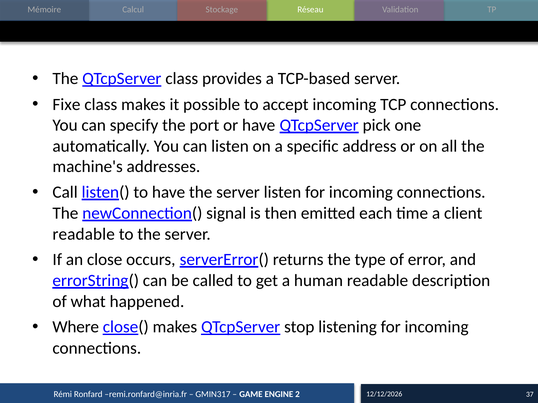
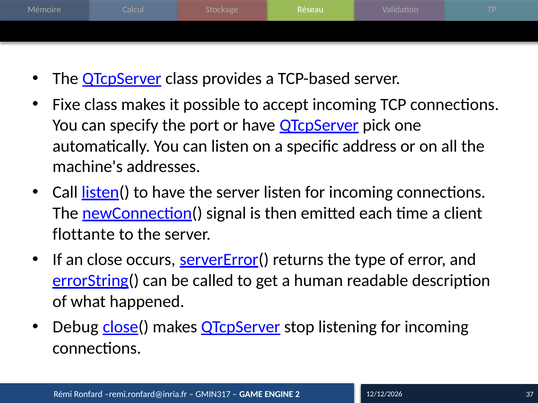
readable: readable -> flottante (84, 234)
Where: Where -> Debug (76, 327)
